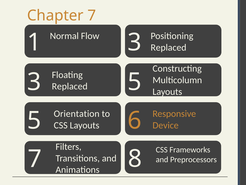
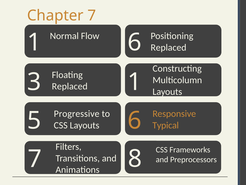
1 3: 3 -> 6 (135, 42)
3 5: 5 -> 1 (135, 82)
Orientation: Orientation -> Progressive (77, 113)
Device: Device -> Typical (166, 125)
